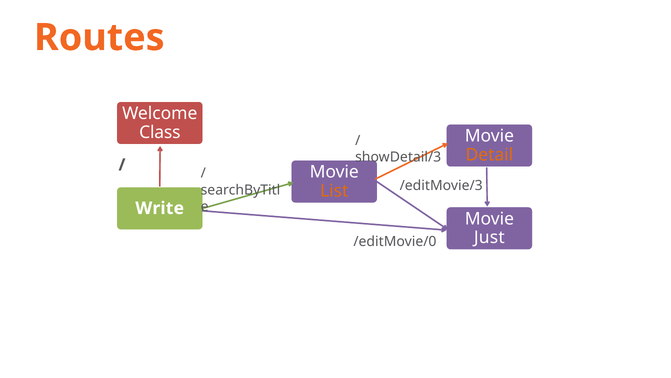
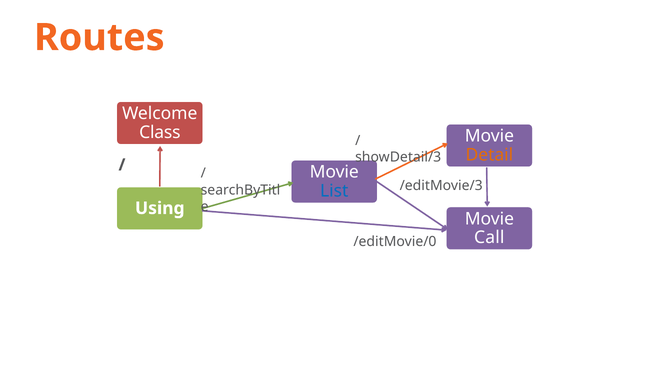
List colour: orange -> blue (334, 191)
Write: Write -> Using (160, 208)
Just: Just -> Call (489, 237)
